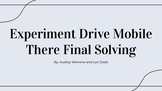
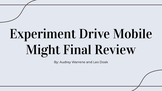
There: There -> Might (43, 50)
Solving: Solving -> Review (115, 50)
